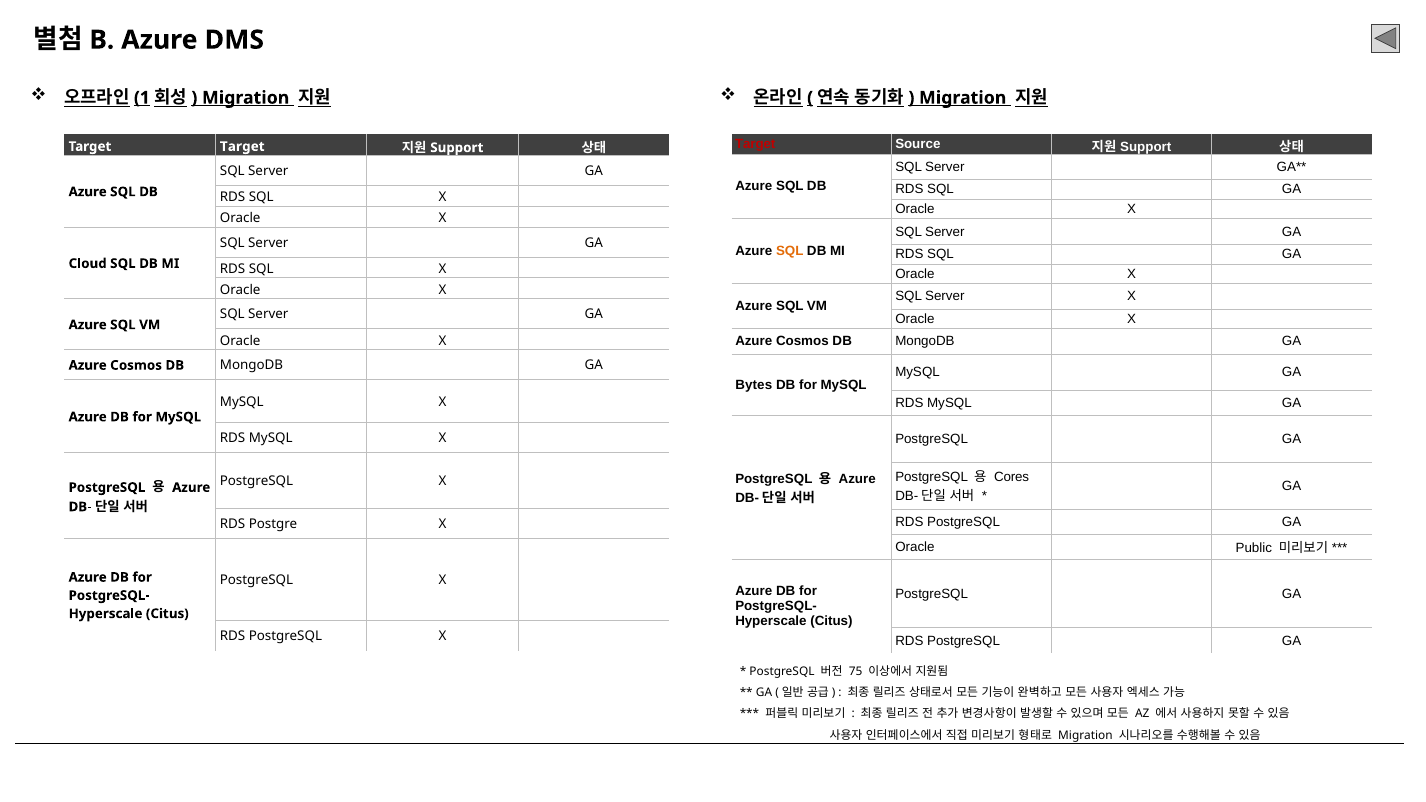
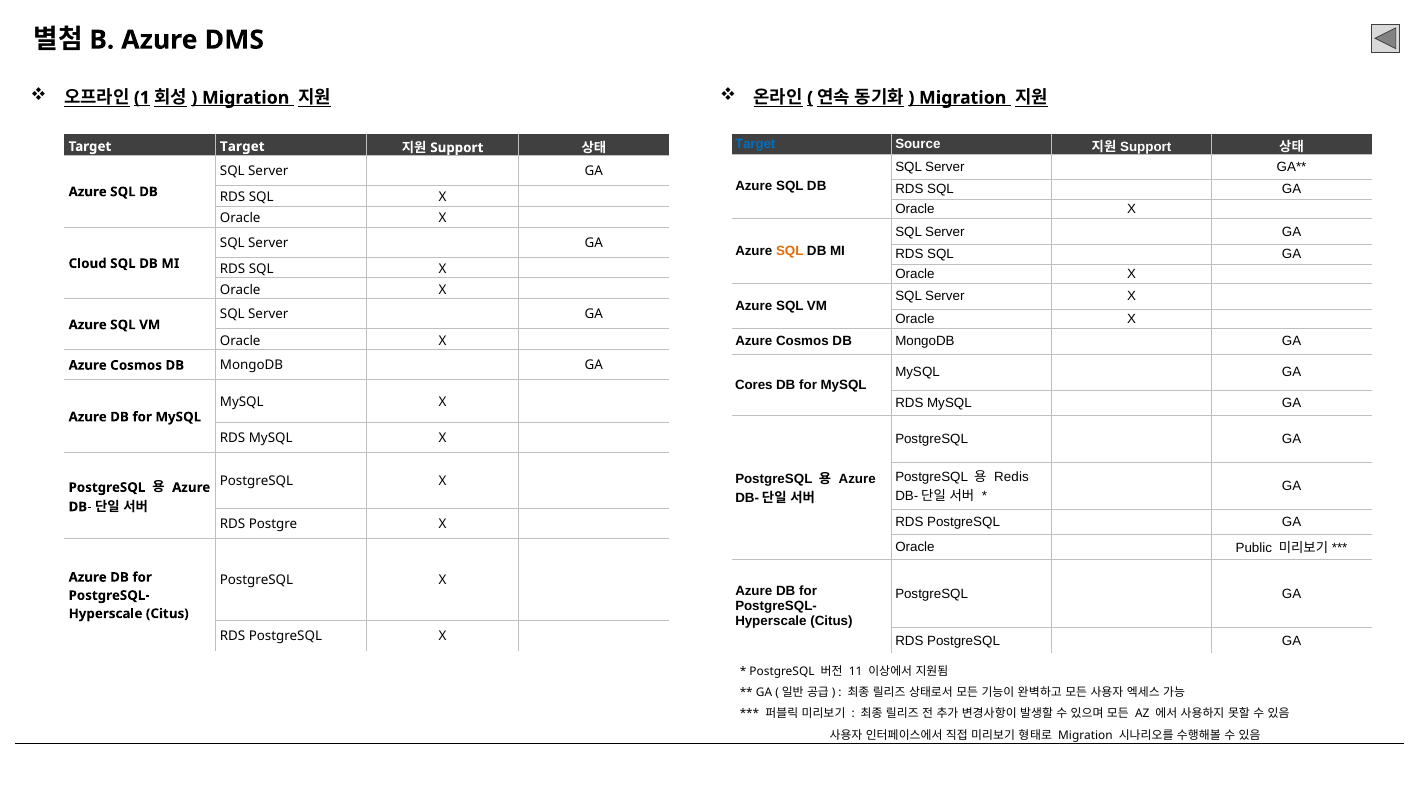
Target colour: red -> blue (755, 144)
Bytes: Bytes -> Cores (754, 385)
Cores: Cores -> Redis (1011, 477)
75: 75 -> 11 (856, 671)
